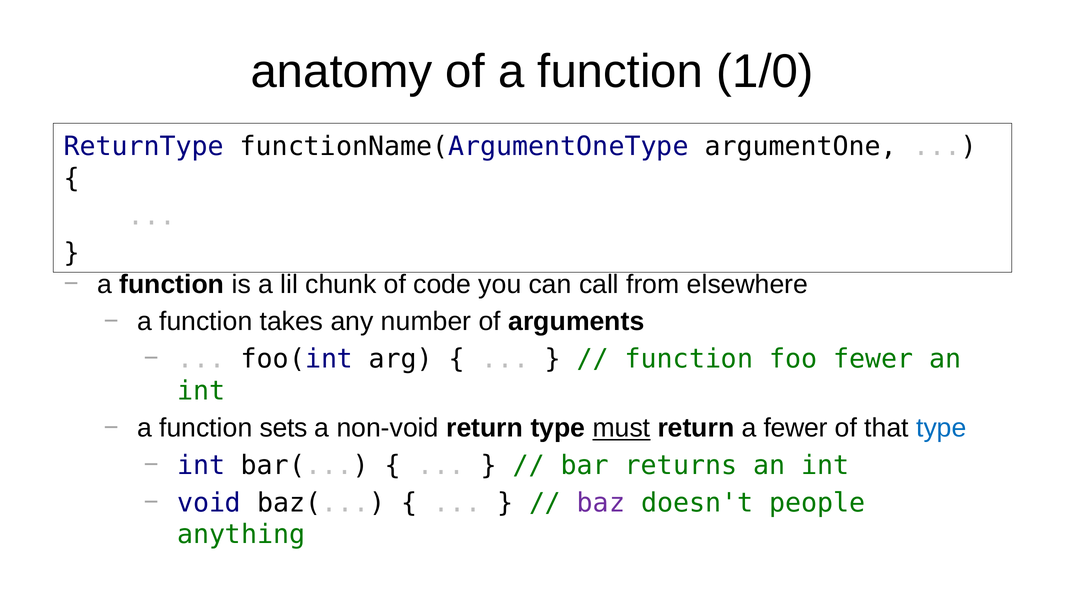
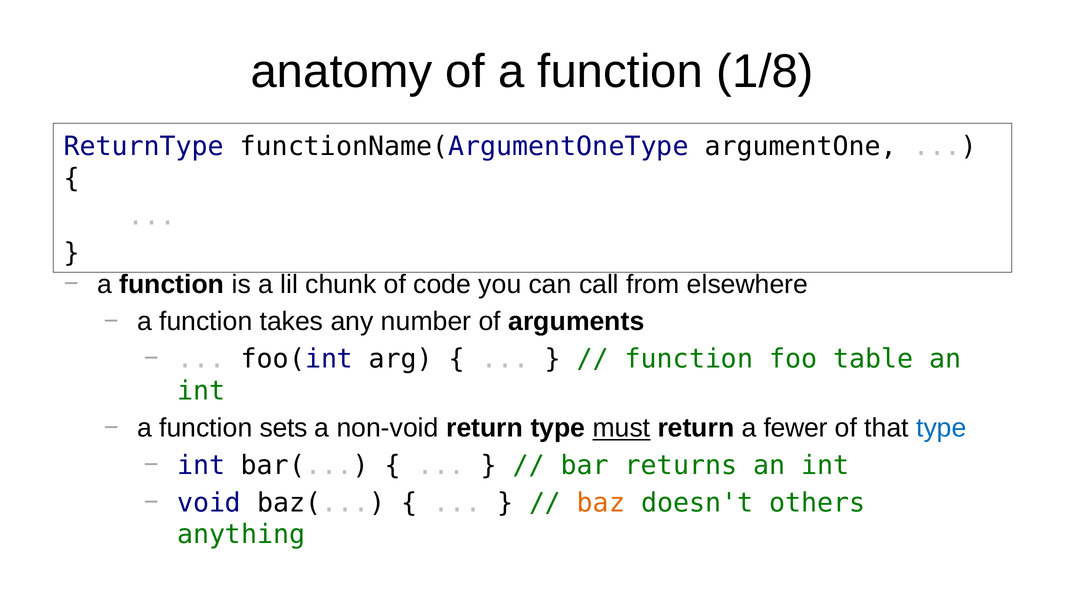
1/0: 1/0 -> 1/8 (765, 72)
foo fewer: fewer -> table (873, 359)
baz colour: purple -> orange (601, 503)
people: people -> others (817, 503)
